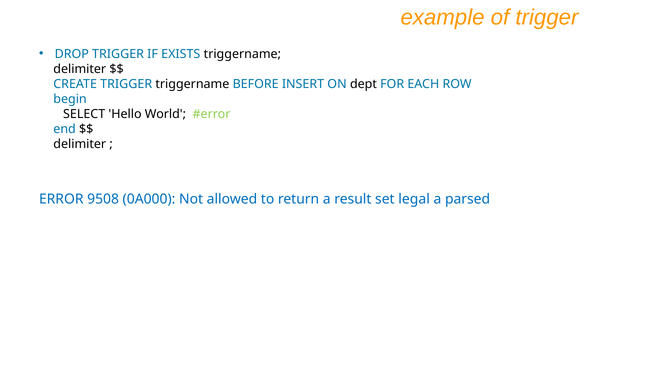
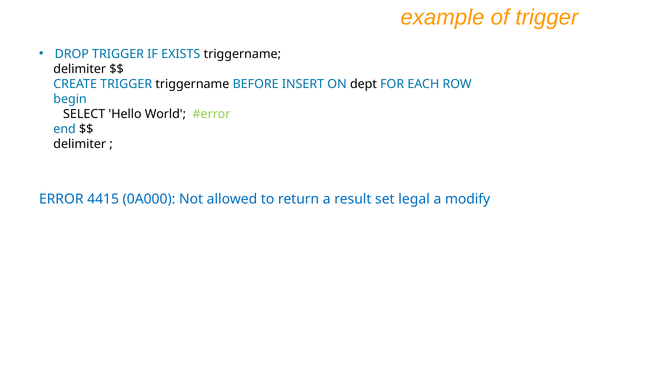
9508: 9508 -> 4415 (103, 199)
parsed: parsed -> modify (468, 199)
